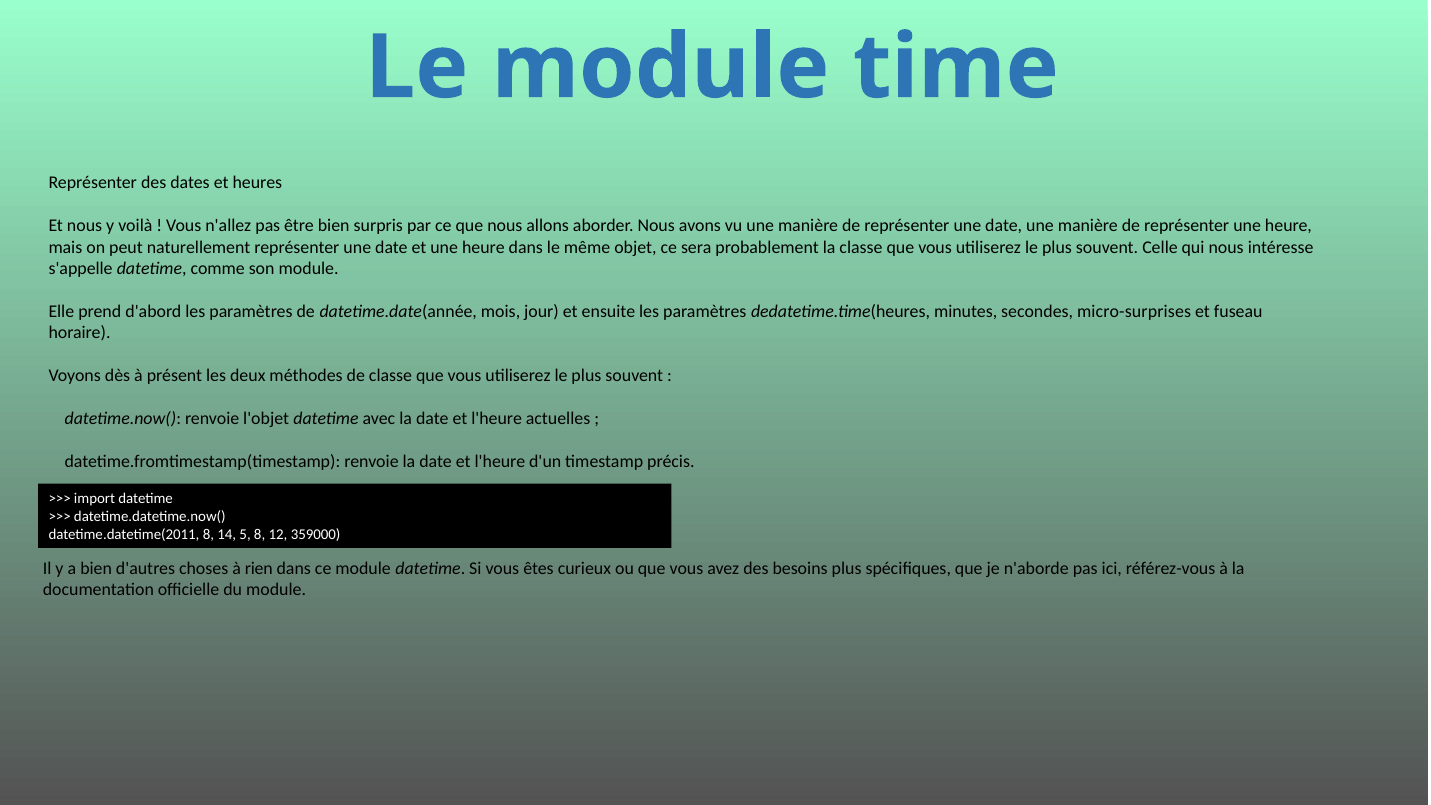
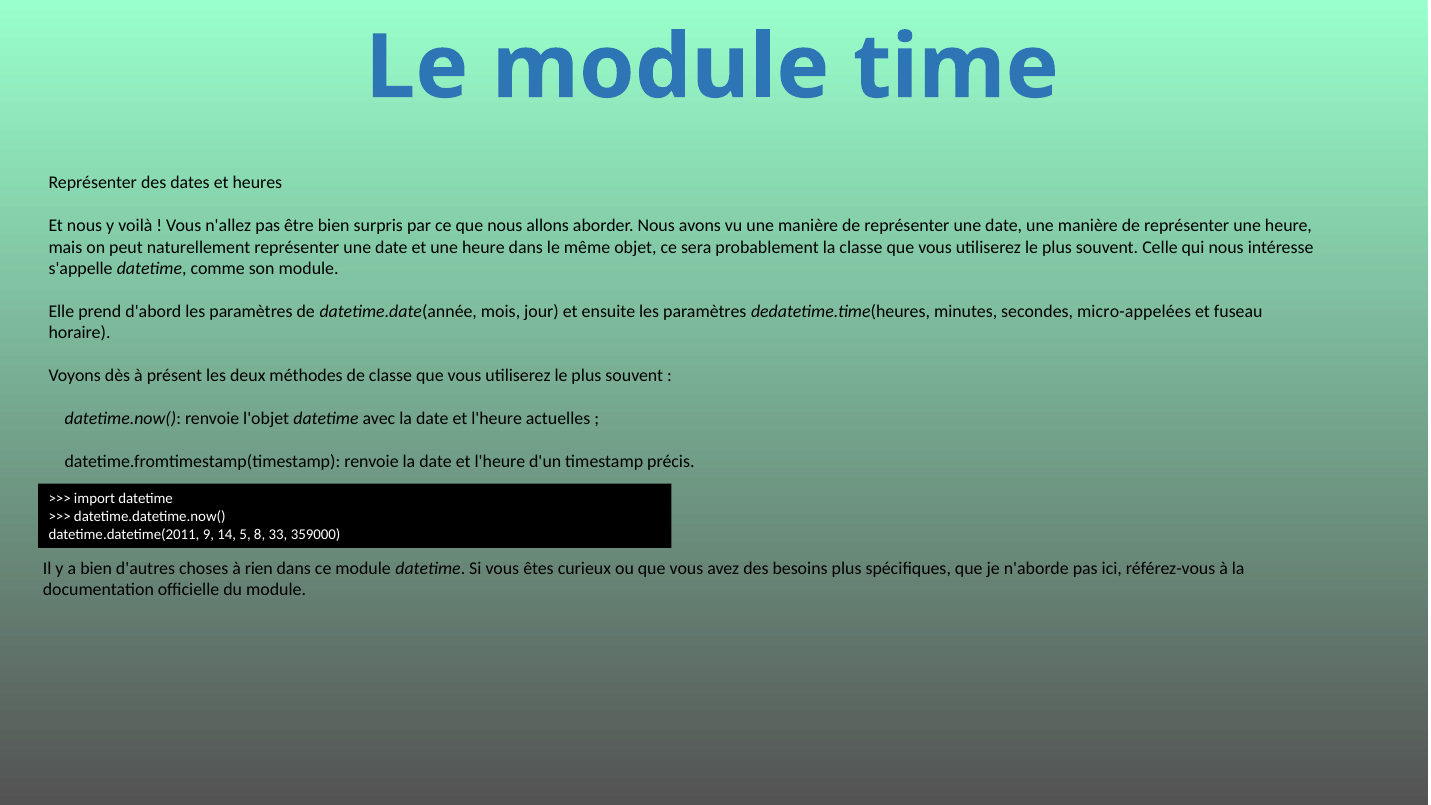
micro-surprises: micro-surprises -> micro-appelées (1134, 312)
datetime.datetime(2011 8: 8 -> 9 (208, 535)
12: 12 -> 33 (278, 535)
